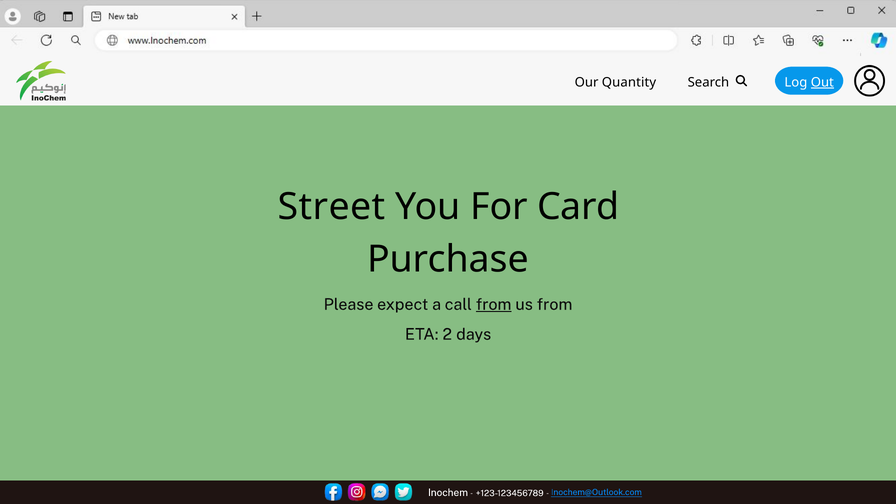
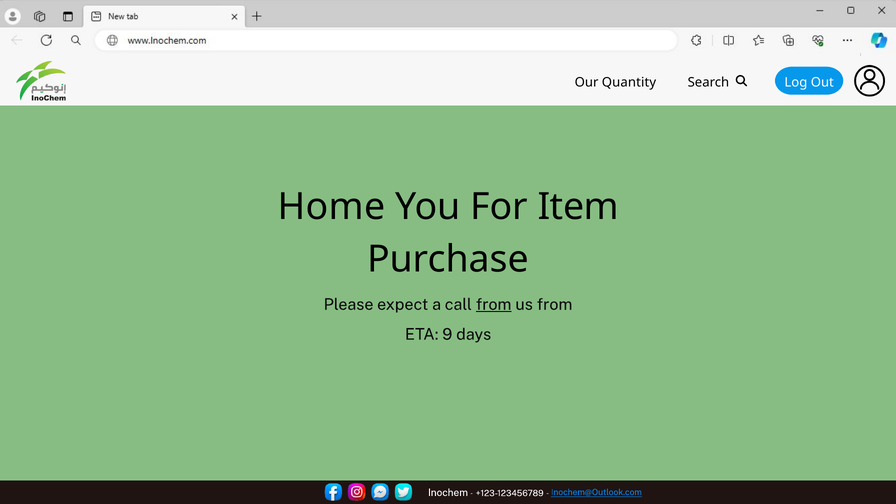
Out underline: present -> none (822, 82)
Street: Street -> Home (331, 207)
Card: Card -> Item (578, 207)
2: 2 -> 9 (447, 334)
